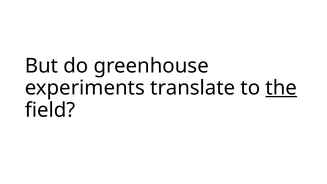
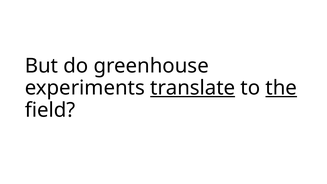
translate underline: none -> present (193, 88)
